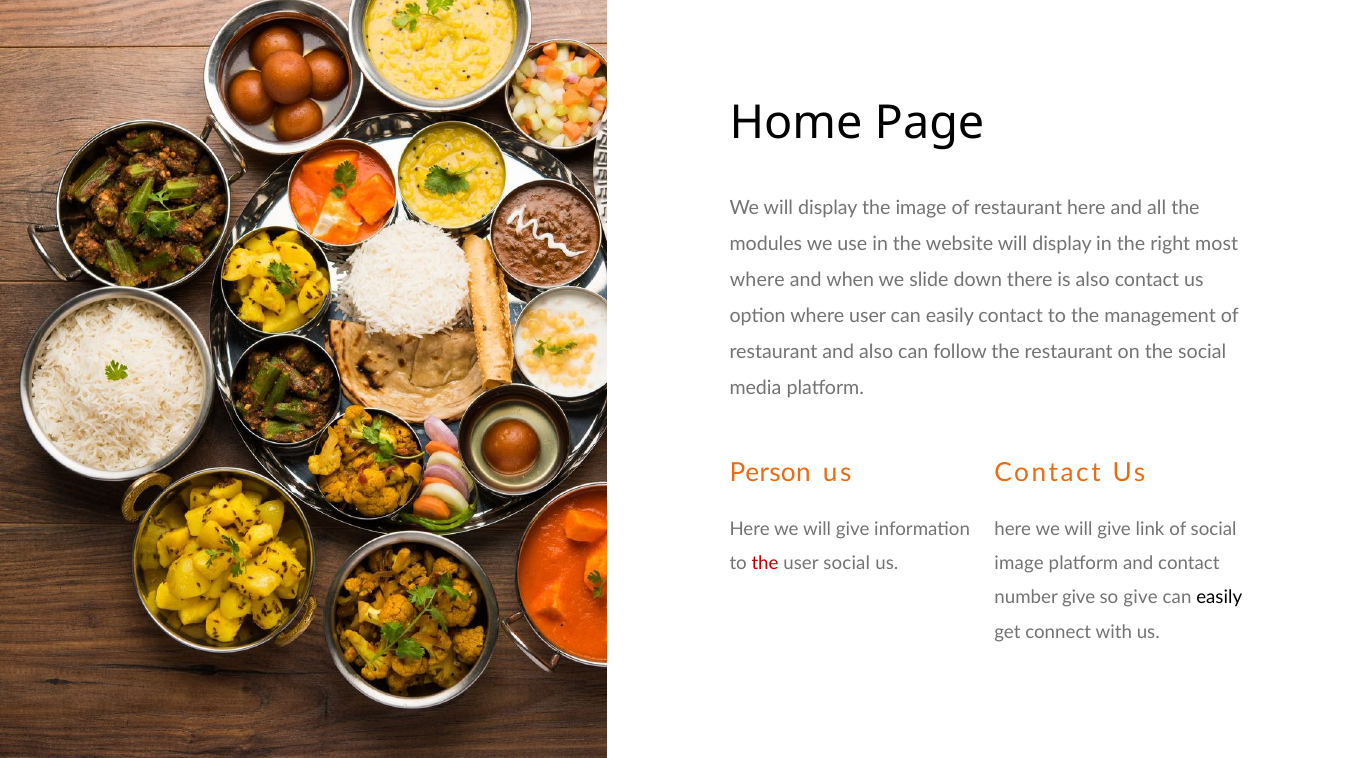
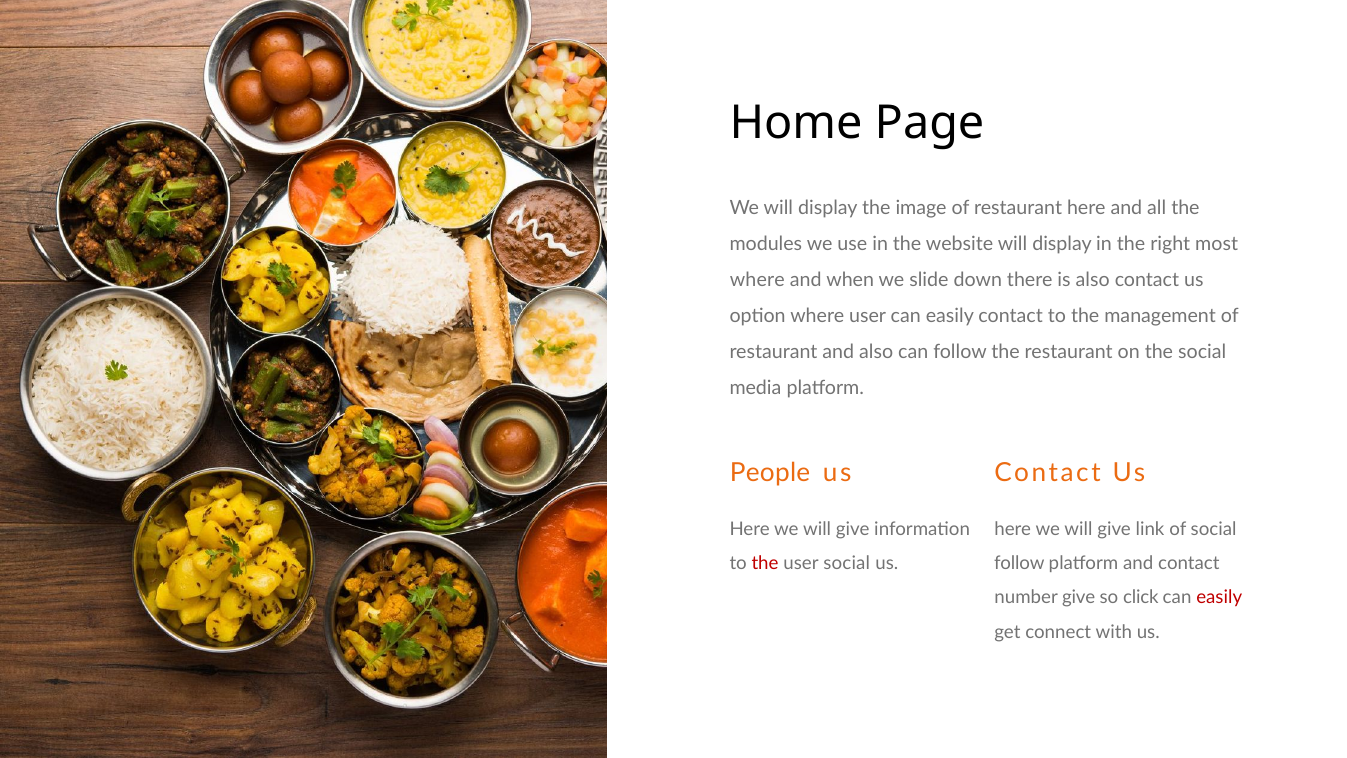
Person: Person -> People (770, 473)
image: image -> follow (1019, 563)
so give: give -> click (1141, 597)
easily colour: black -> red (1219, 597)
